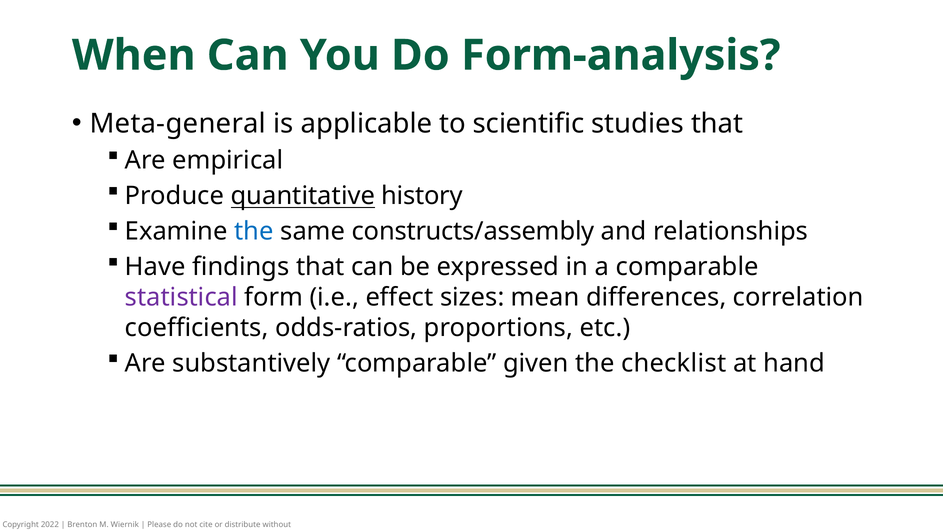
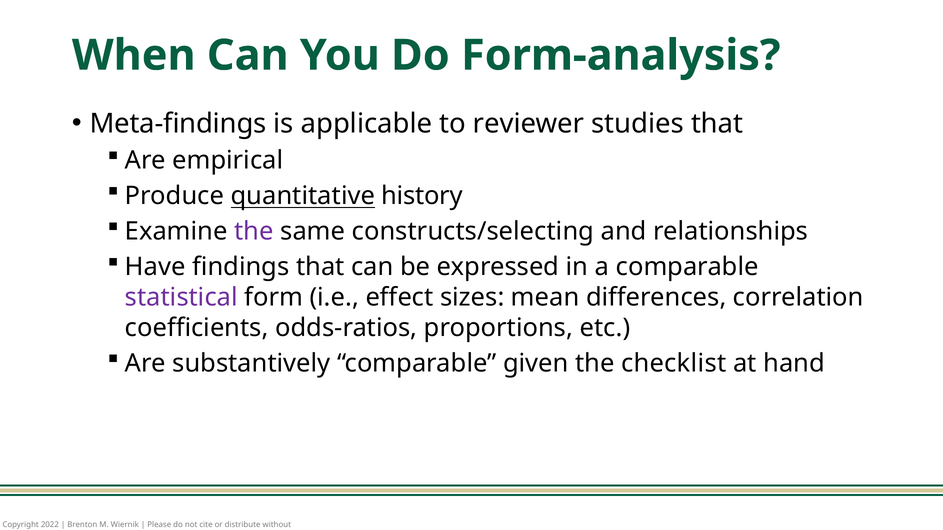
Meta-general: Meta-general -> Meta-findings (178, 124)
scientific: scientific -> reviewer (529, 124)
the colour: blue -> purple (254, 232)
constructs/assembly: constructs/assembly -> constructs/selecting (473, 232)
